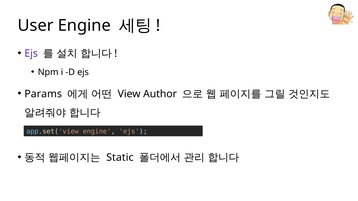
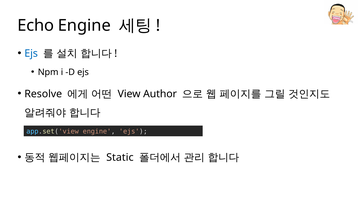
User: User -> Echo (36, 26)
Ejs colour: purple -> blue (31, 54)
Params: Params -> Resolve (43, 94)
